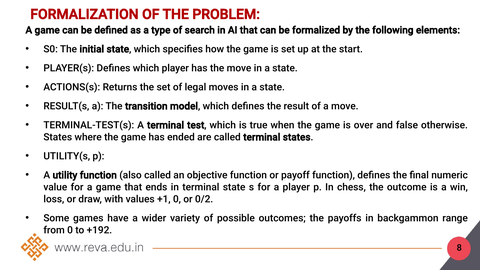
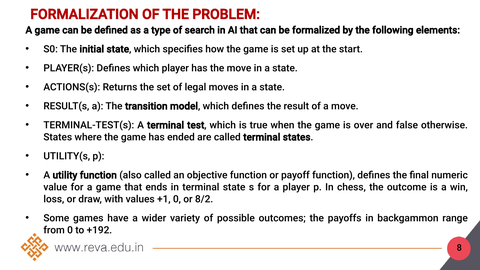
0/2: 0/2 -> 8/2 (204, 199)
